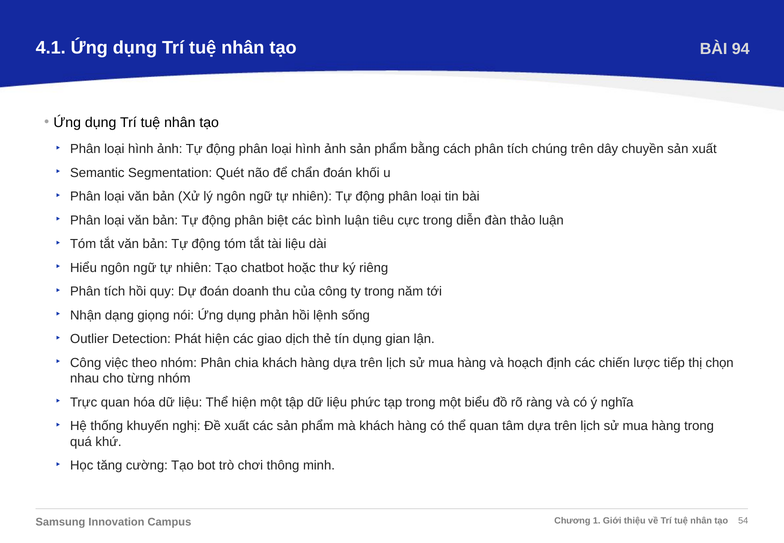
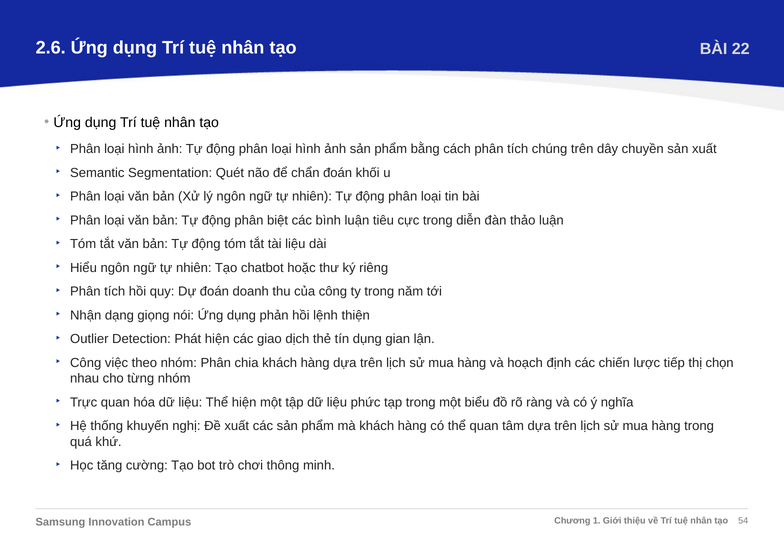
4.1: 4.1 -> 2.6 (51, 48)
94: 94 -> 22 (741, 49)
sống: sống -> thiện (356, 315)
